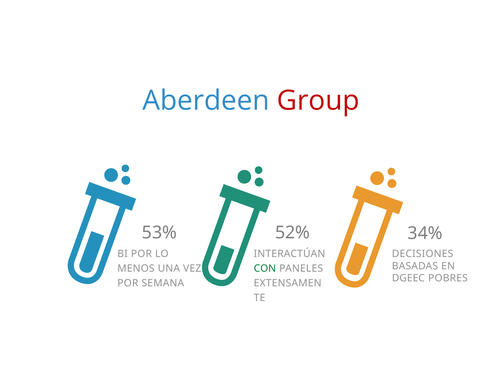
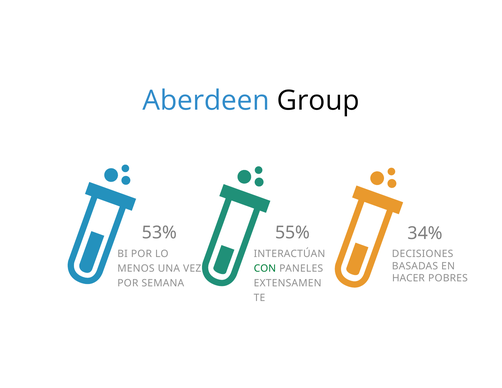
Group colour: red -> black (318, 101)
52%: 52% -> 55% (293, 233)
DGEEC: DGEEC -> HACER (408, 278)
